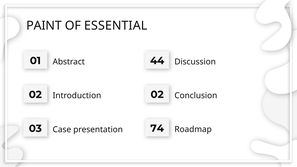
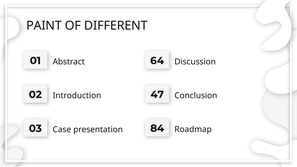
ESSENTIAL: ESSENTIAL -> DIFFERENT (116, 26)
44: 44 -> 64 (157, 61)
02 02: 02 -> 47 (157, 95)
74: 74 -> 84 (157, 128)
